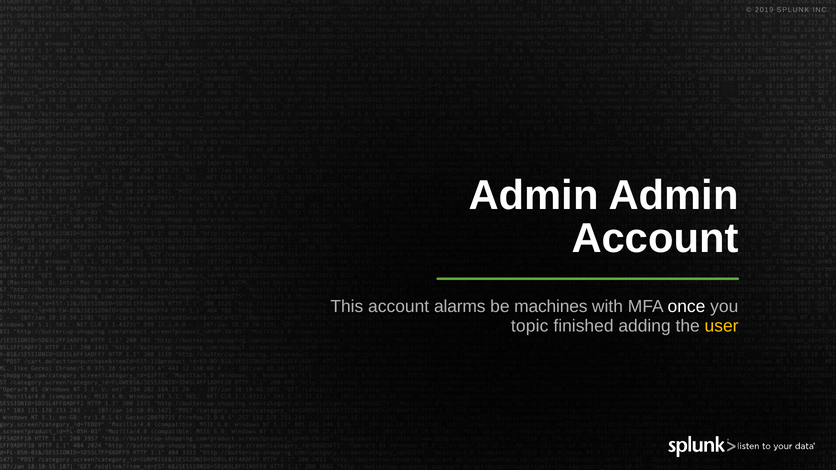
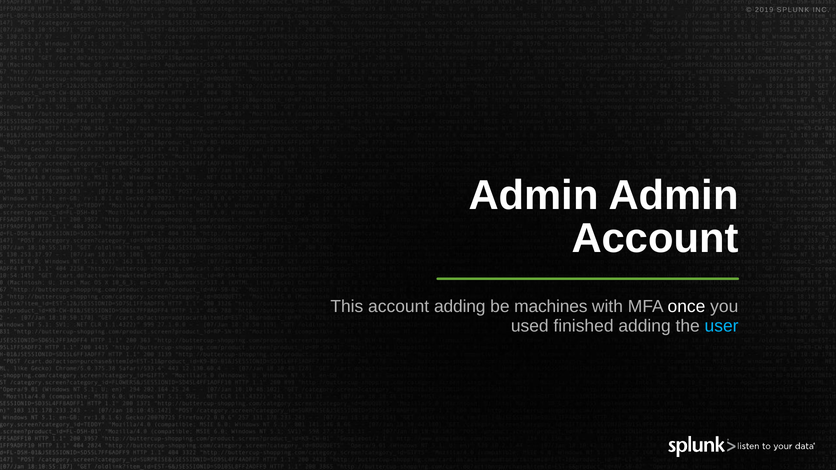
account alarms: alarms -> adding (460, 307)
topic: topic -> used (530, 326)
user colour: yellow -> light blue (722, 326)
